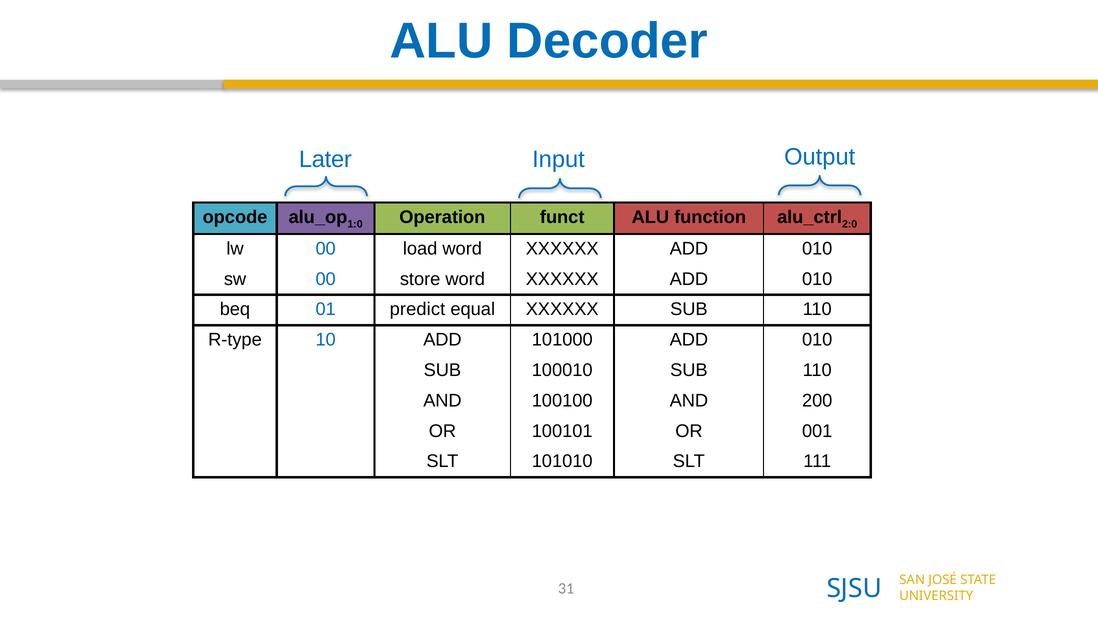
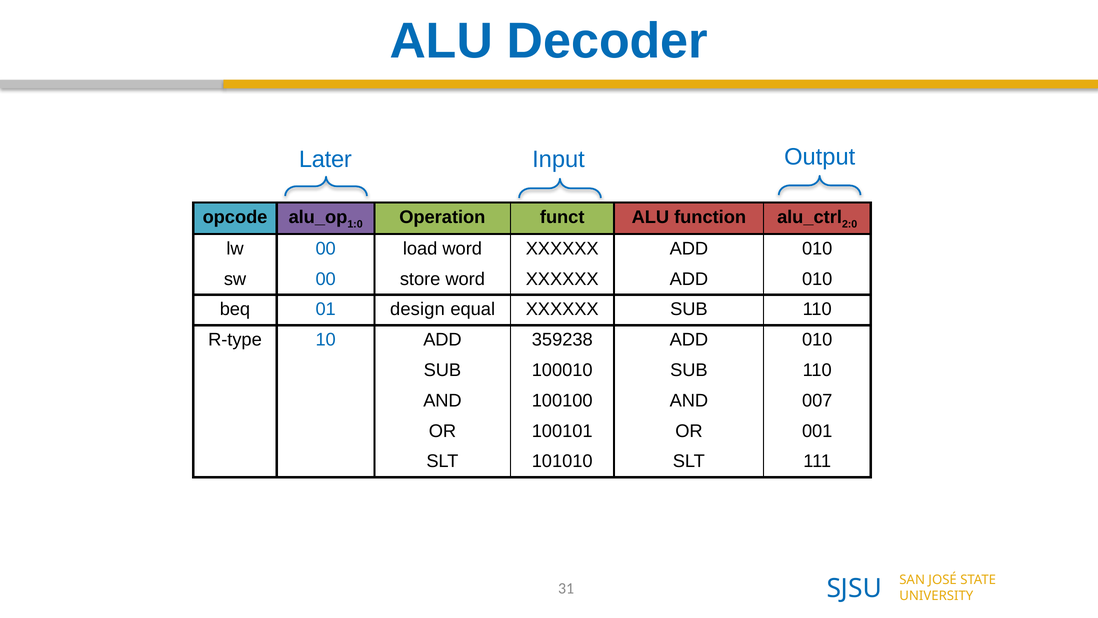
predict: predict -> design (417, 309)
101000: 101000 -> 359238 (562, 340)
200: 200 -> 007 (817, 400)
